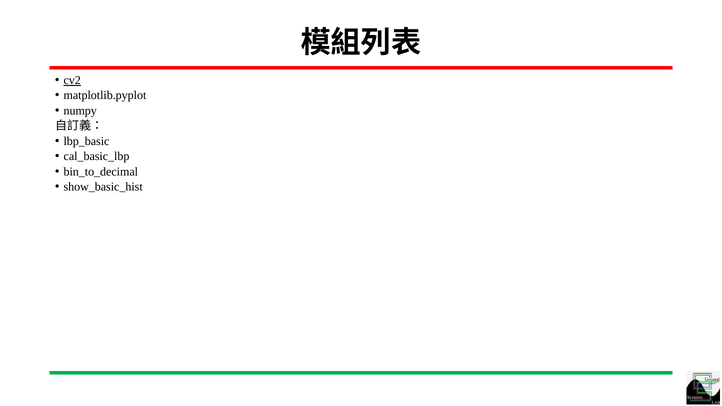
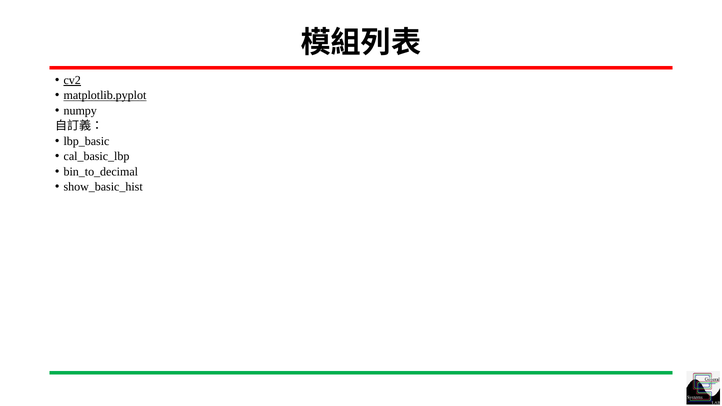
matplotlib.pyplot underline: none -> present (105, 96)
